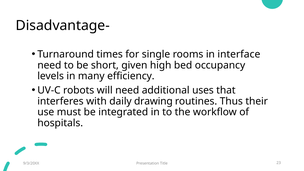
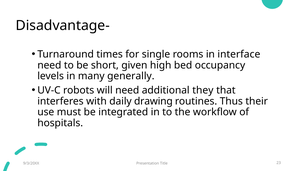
efficiency: efficiency -> generally (131, 76)
uses: uses -> they (203, 90)
